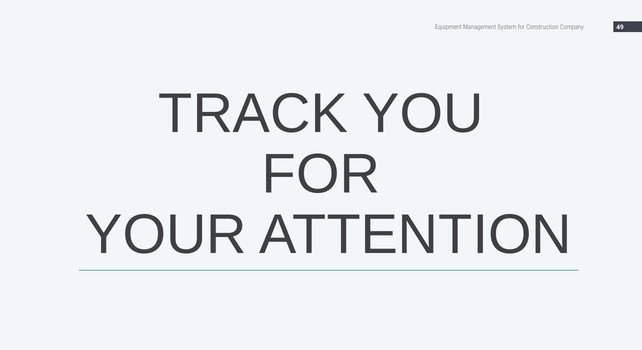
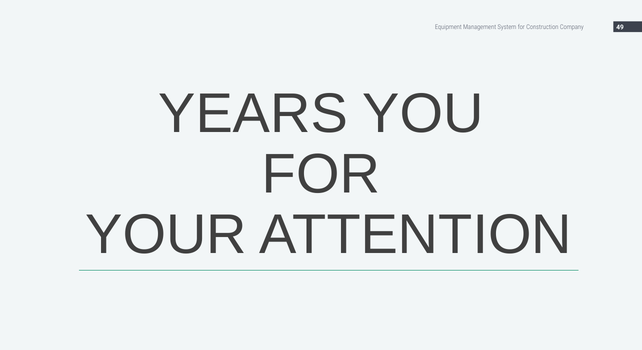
TRACK: TRACK -> YEARS (253, 114)
